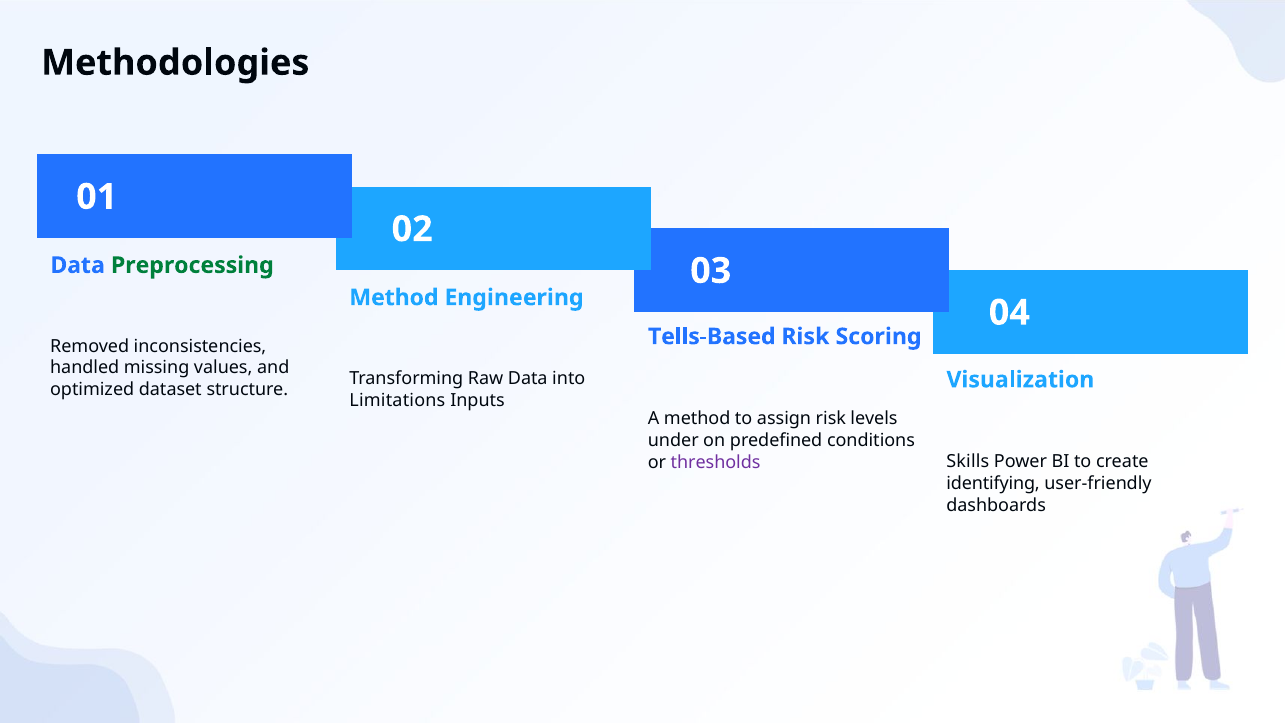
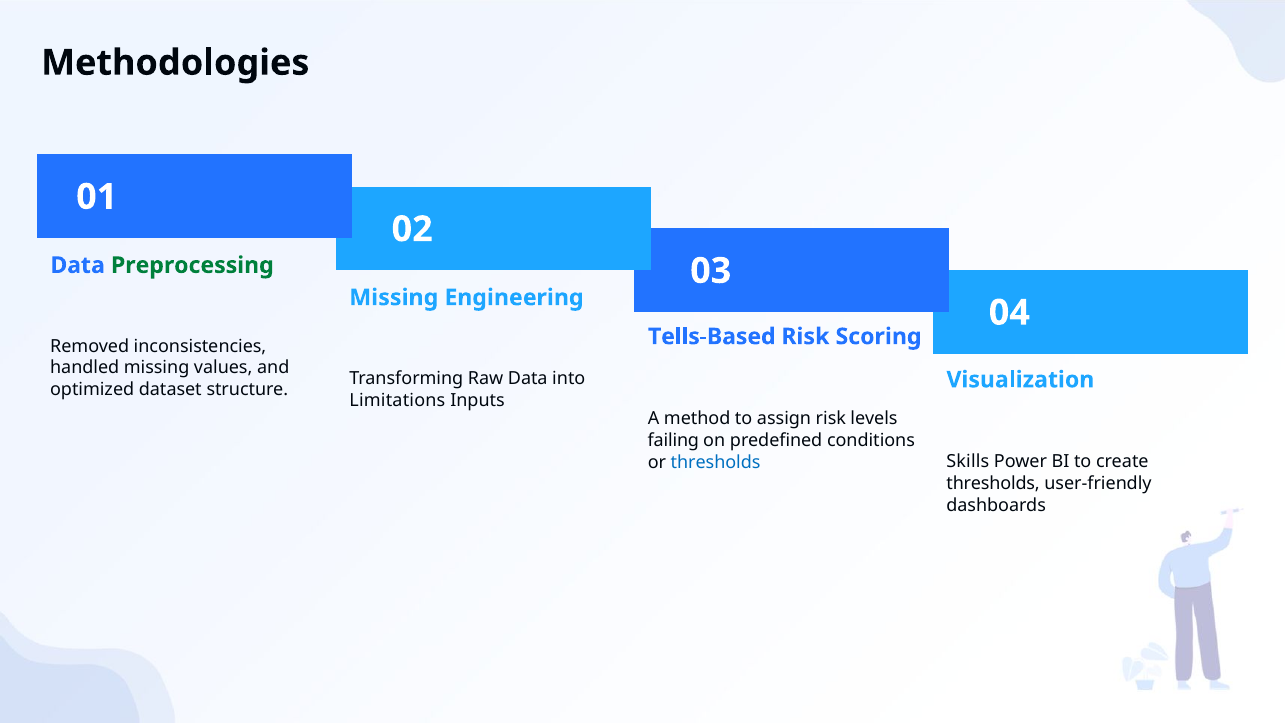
Method: Method -> Missing (394, 297)
under: under -> failing (673, 440)
thresholds colour: purple -> blue (716, 462)
identifying: identifying -> thresholds (993, 483)
